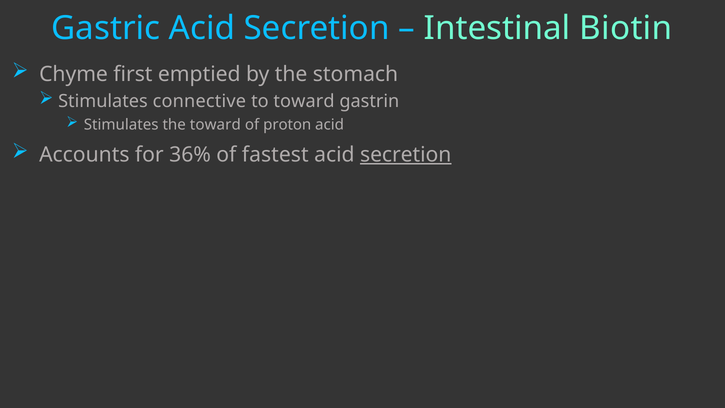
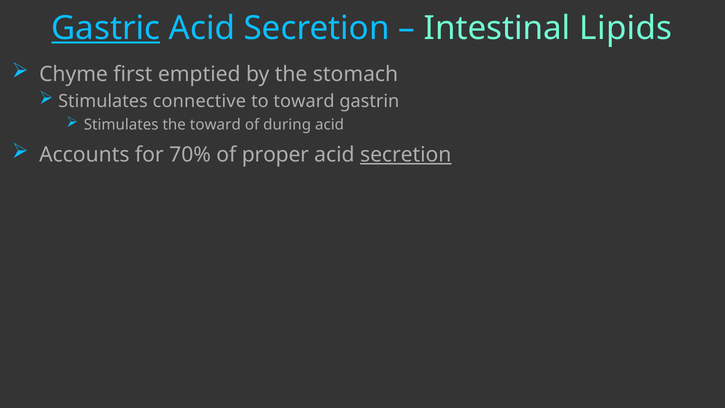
Gastric underline: none -> present (106, 28)
Biotin: Biotin -> Lipids (626, 28)
proton: proton -> during (287, 125)
36%: 36% -> 70% (190, 155)
fastest: fastest -> proper (275, 155)
